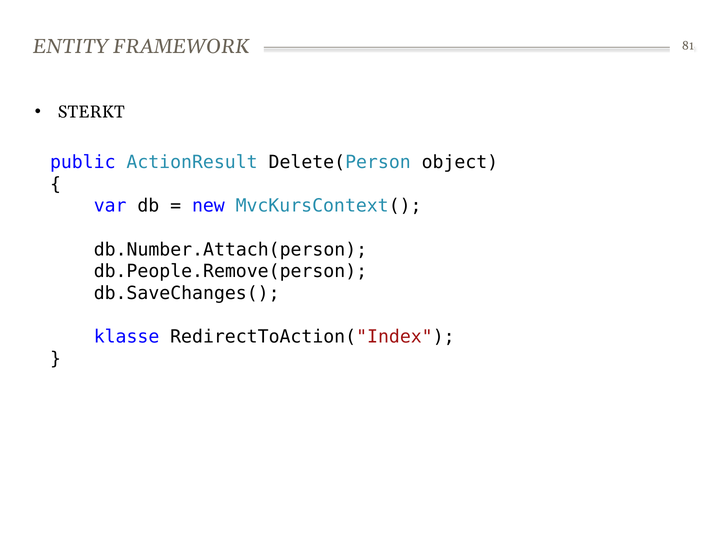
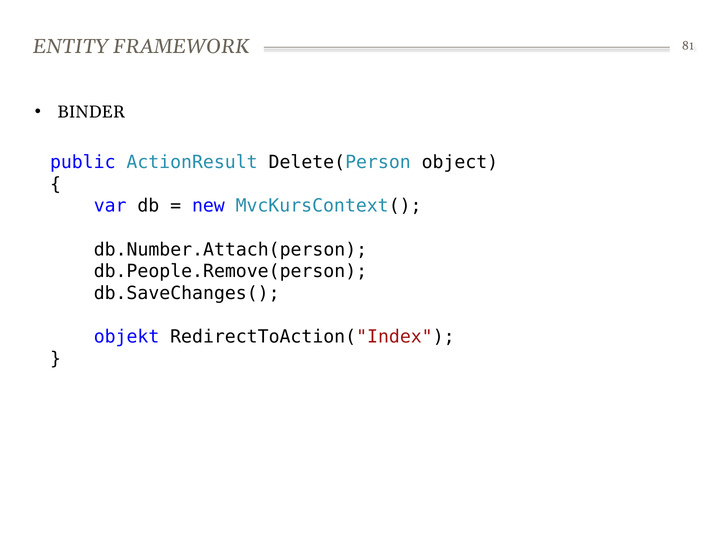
STERKT: STERKT -> BINDER (91, 112)
klasse: klasse -> objekt (127, 337)
